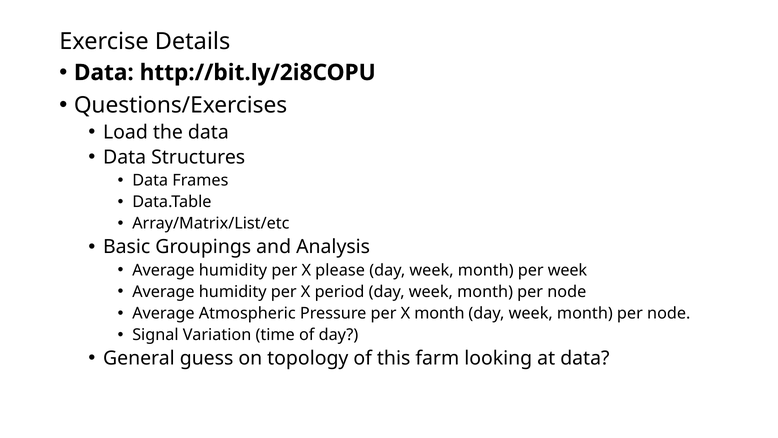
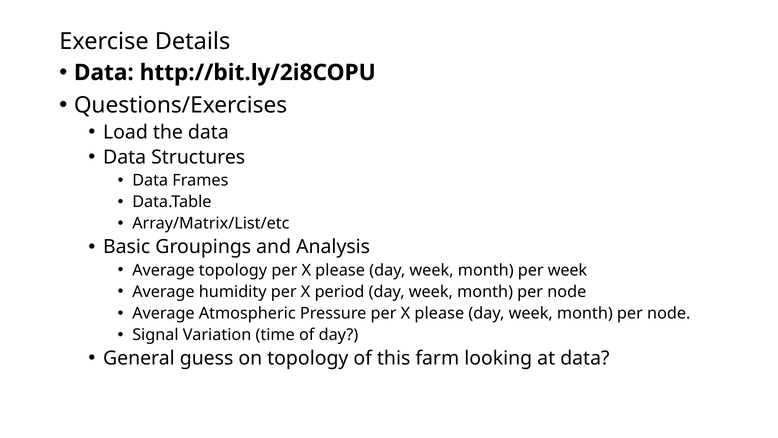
humidity: humidity -> topology (233, 270)
Pressure per X month: month -> please (439, 313)
